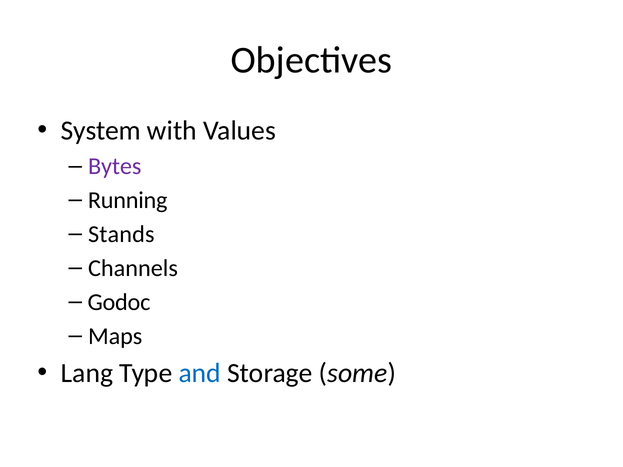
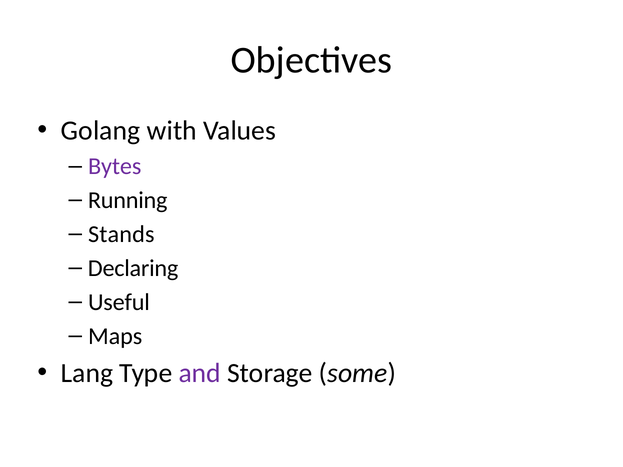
System: System -> Golang (101, 131)
Channels: Channels -> Declaring (133, 268)
Godoc: Godoc -> Useful (119, 302)
and colour: blue -> purple (200, 373)
